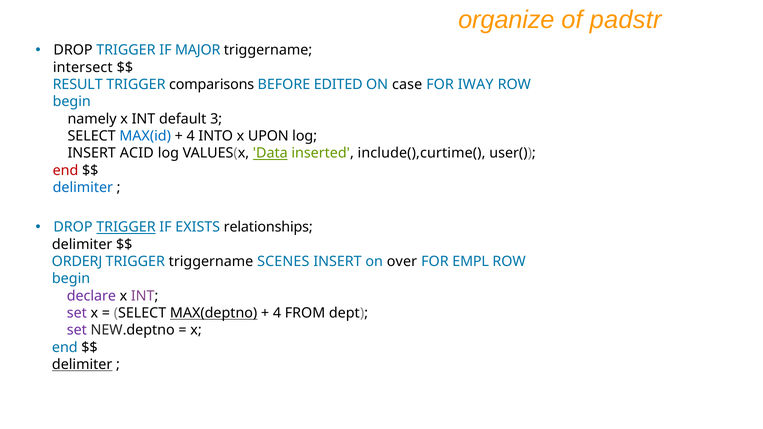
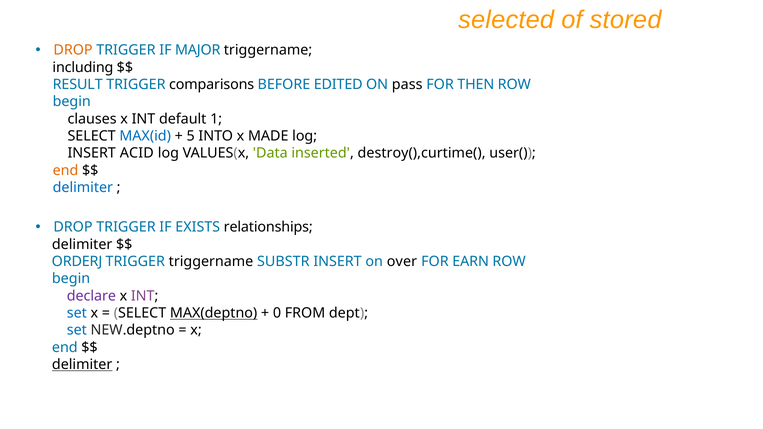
organize: organize -> selected (506, 20)
padstr: padstr -> stored (626, 20)
DROP colour: black -> orange (73, 50)
intersect: intersect -> including (83, 67)
case: case -> pass (407, 85)
IWAY: IWAY -> THEN (476, 85)
namely: namely -> clauses (92, 119)
3: 3 -> 1 (216, 119)
4: 4 -> 5 (191, 136)
UPON: UPON -> MADE (268, 136)
Data underline: present -> none (270, 153)
include(),curtime(: include(),curtime( -> destroy(),curtime( (422, 153)
end colour: red -> orange (66, 170)
TRIGGER underline: present -> none (126, 227)
SCENES: SCENES -> SUBSTR (283, 262)
EMPL: EMPL -> EARN (471, 262)
set colour: purple -> blue (77, 313)
4: 4 -> 0 (277, 313)
set colour: purple -> blue (77, 330)
